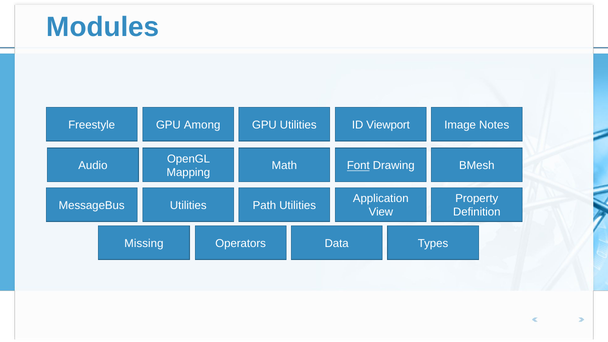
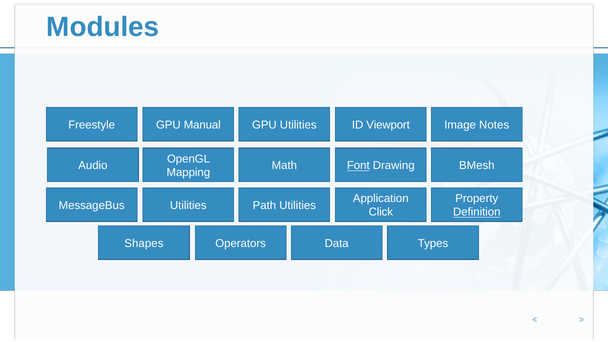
Among: Among -> Manual (202, 125)
View: View -> Click (381, 212)
Definition underline: none -> present (477, 212)
Missing: Missing -> Shapes (144, 243)
